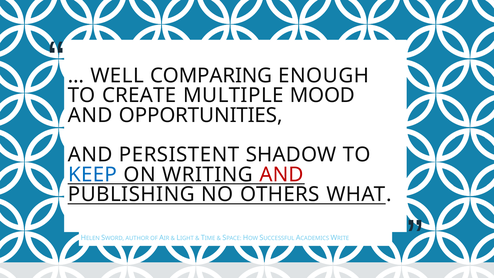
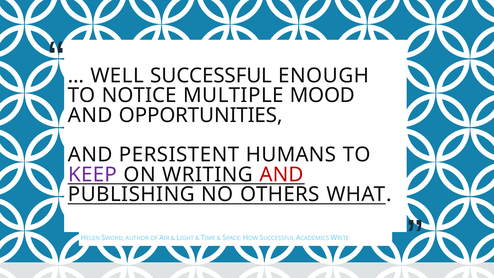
WELL COMPARING: COMPARING -> SUCCESSFUL (211, 76)
CREATE: CREATE -> NOTICE (139, 95)
SHADOW: SHADOW -> HUMANS (291, 155)
KEEP colour: blue -> purple (92, 174)
